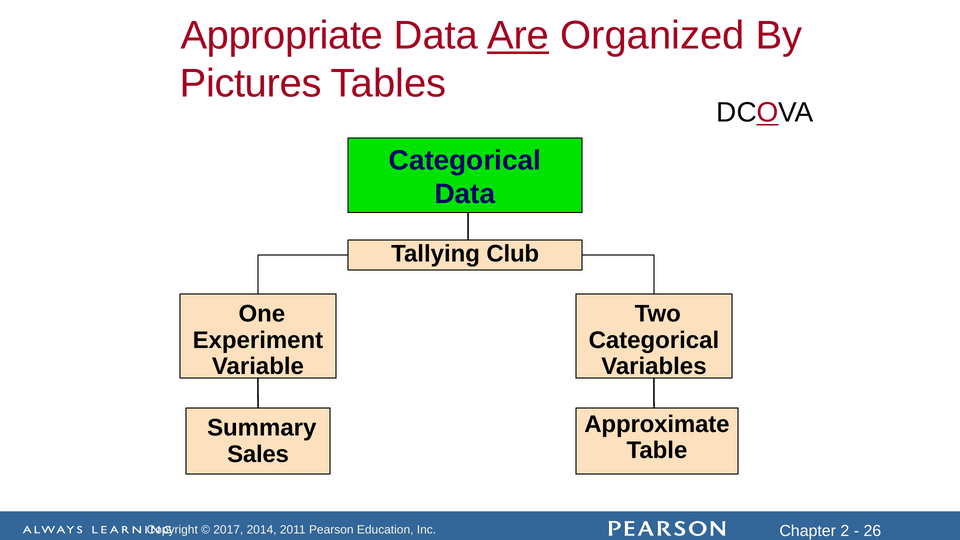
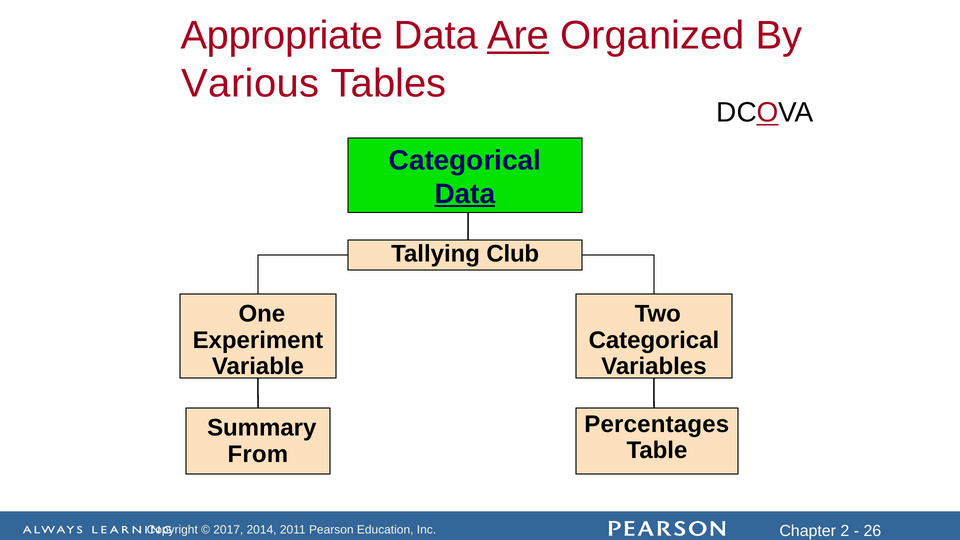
Pictures: Pictures -> Various (250, 83)
Data underline: none -> present (465, 194)
Approximate: Approximate -> Percentages (657, 424)
Sales: Sales -> From (258, 455)
